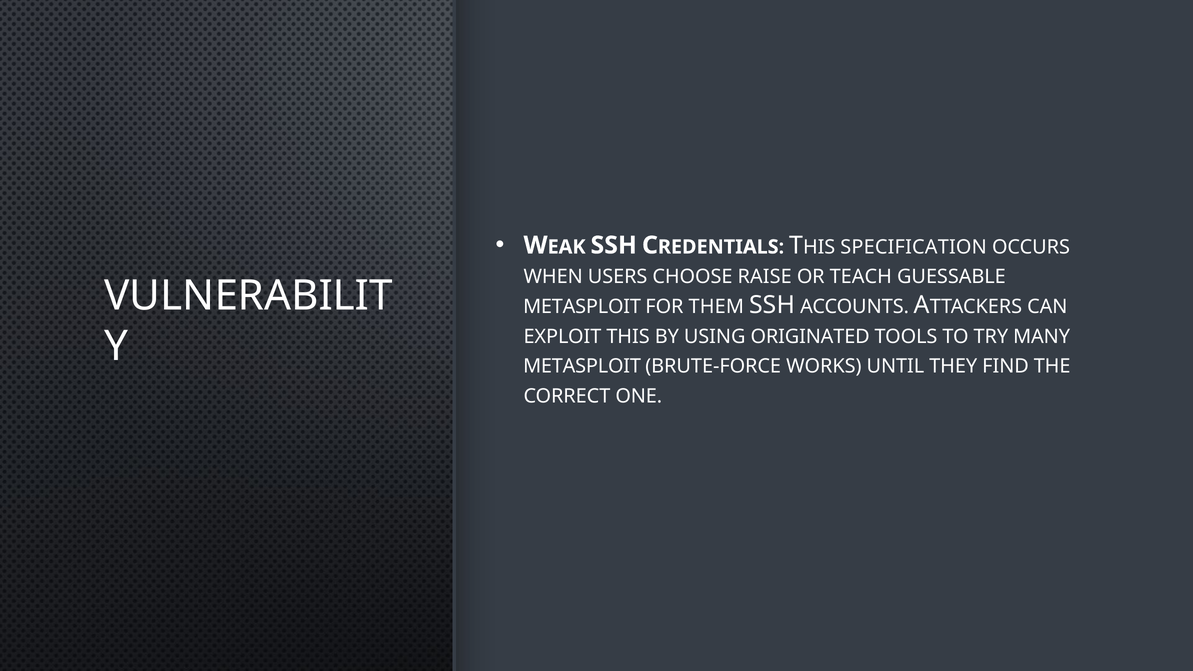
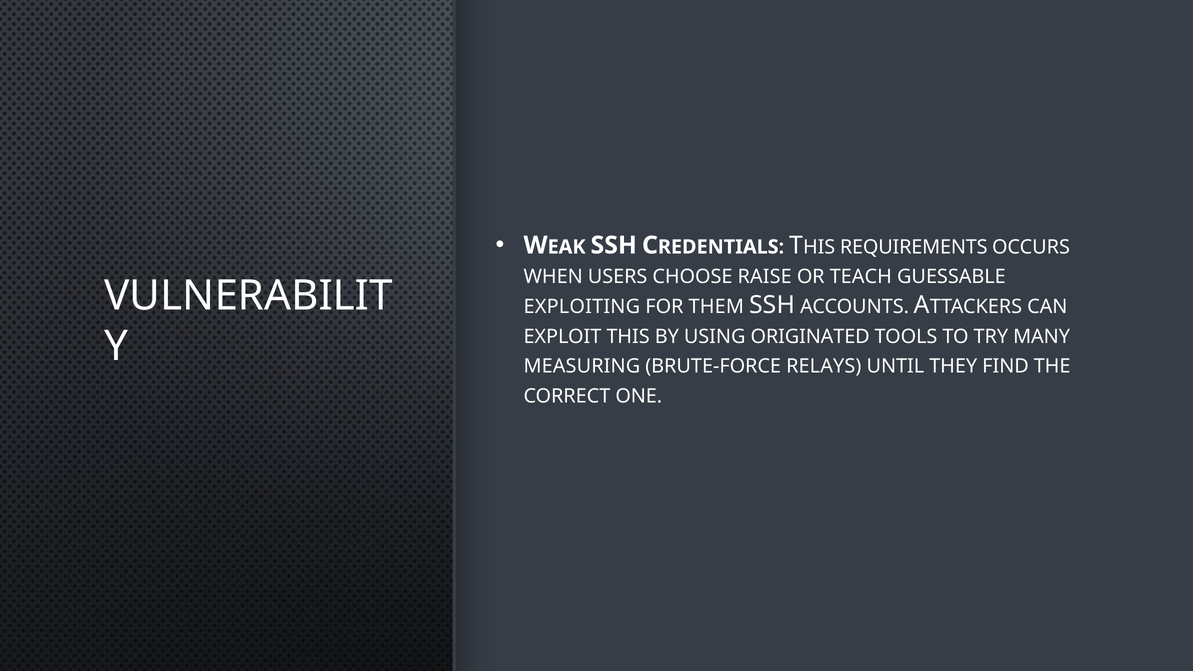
SPECIFICATION: SPECIFICATION -> REQUIREMENTS (914, 247)
METASPLOIT: METASPLOIT -> EXPLOITING (582, 307)
METASPLOIT: METASPLOIT -> MEASURING (582, 366)
WORKS: WORKS -> RELAYS (824, 366)
